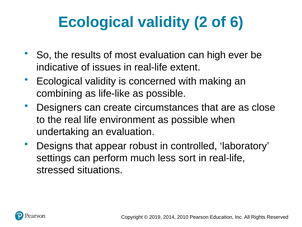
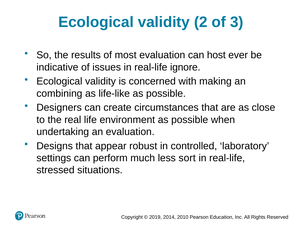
6: 6 -> 3 (237, 22)
high: high -> host (216, 55)
extent: extent -> ignore (185, 67)
